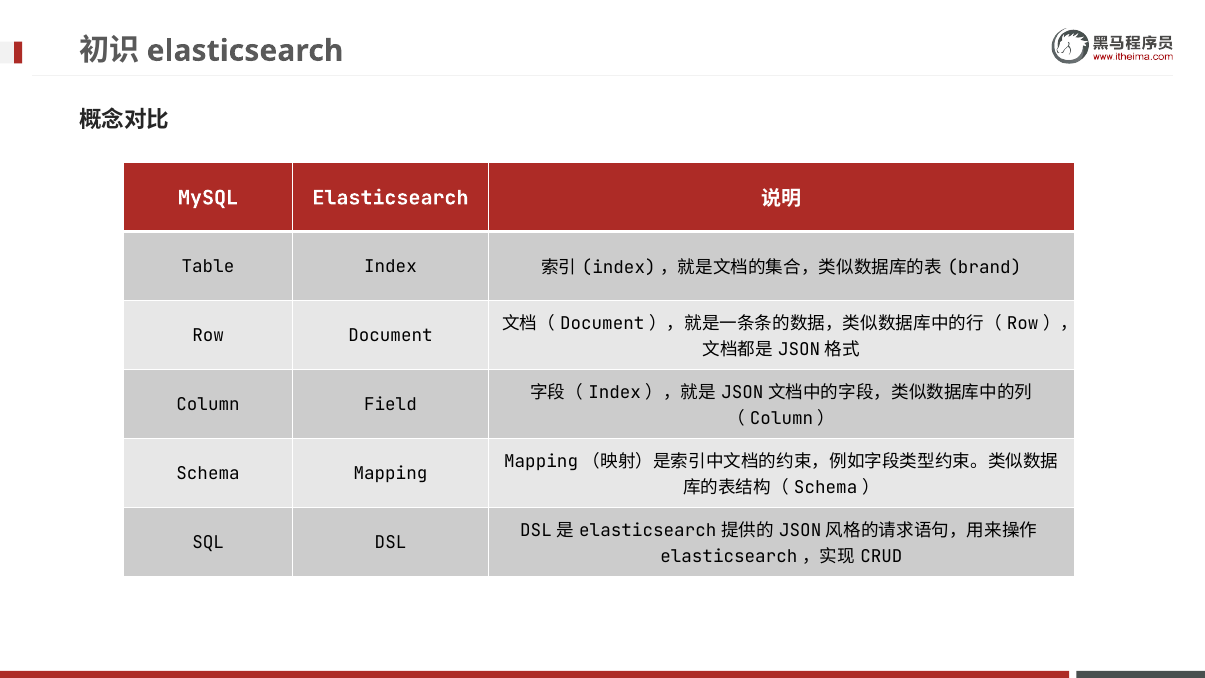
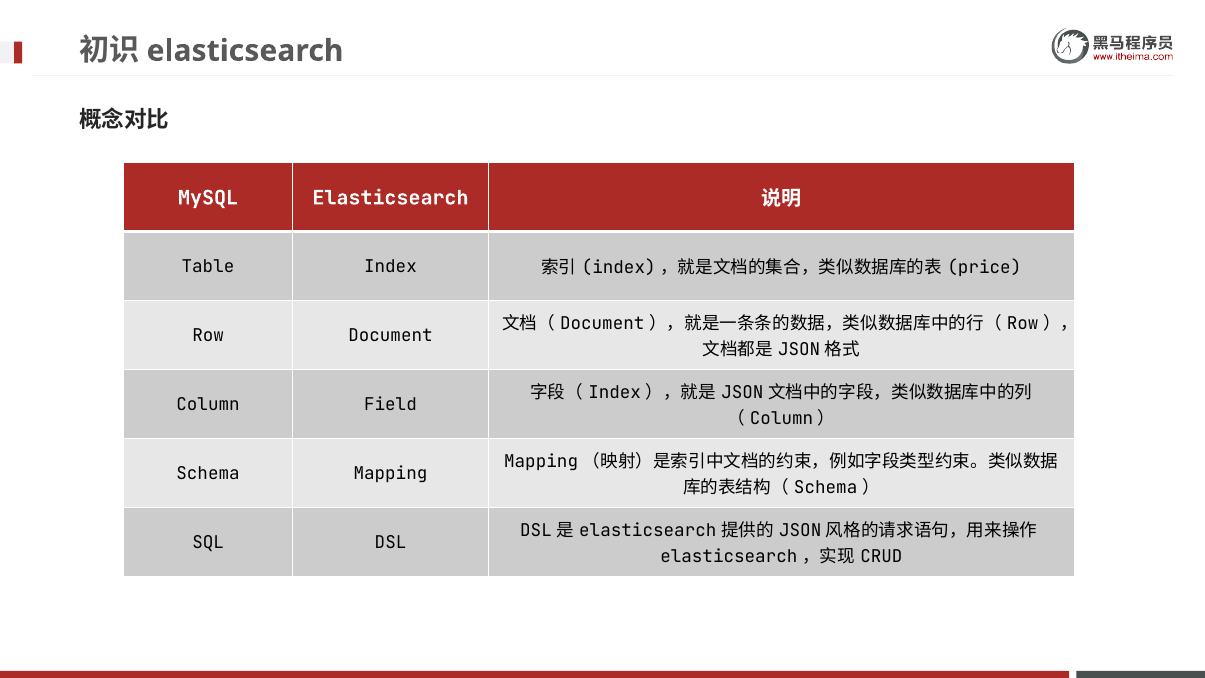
brand: brand -> price (984, 268)
